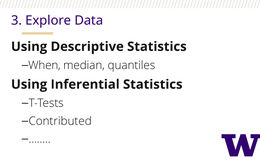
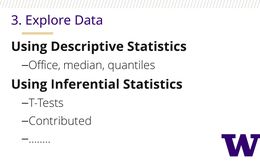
When: When -> Office (45, 65)
